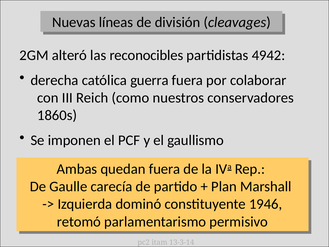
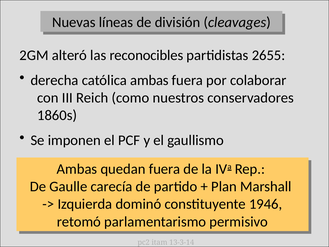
4942: 4942 -> 2655 (269, 55)
católica guerra: guerra -> ambas (149, 80)
